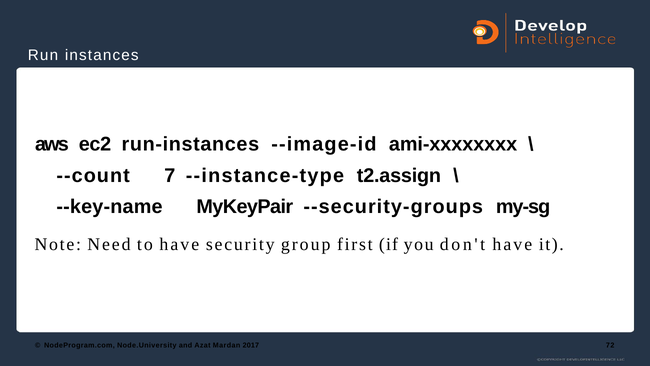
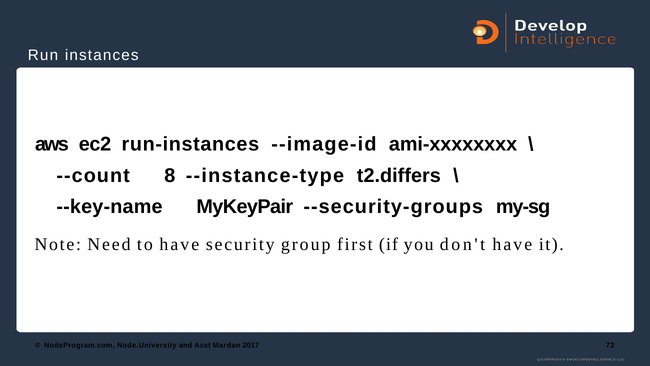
7: 7 -> 8 (170, 175)
t2.assign: t2.assign -> t2.differs (399, 175)
